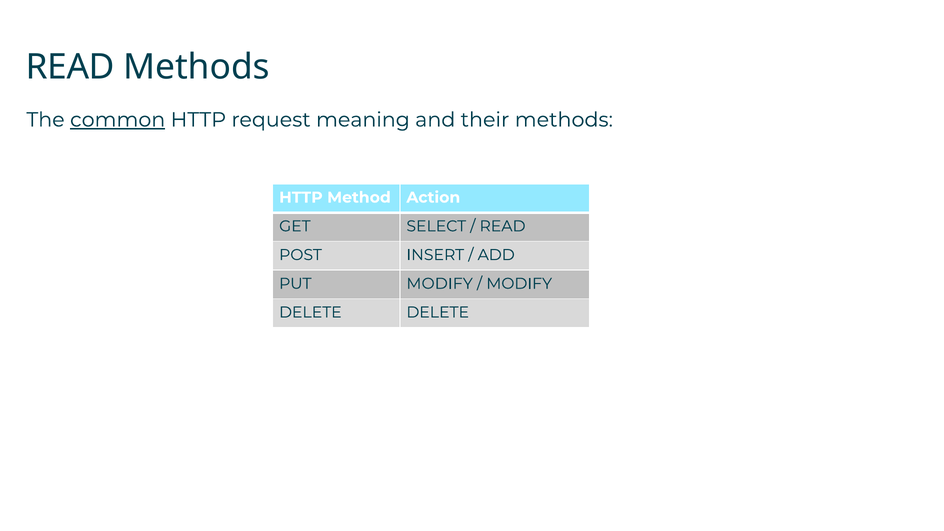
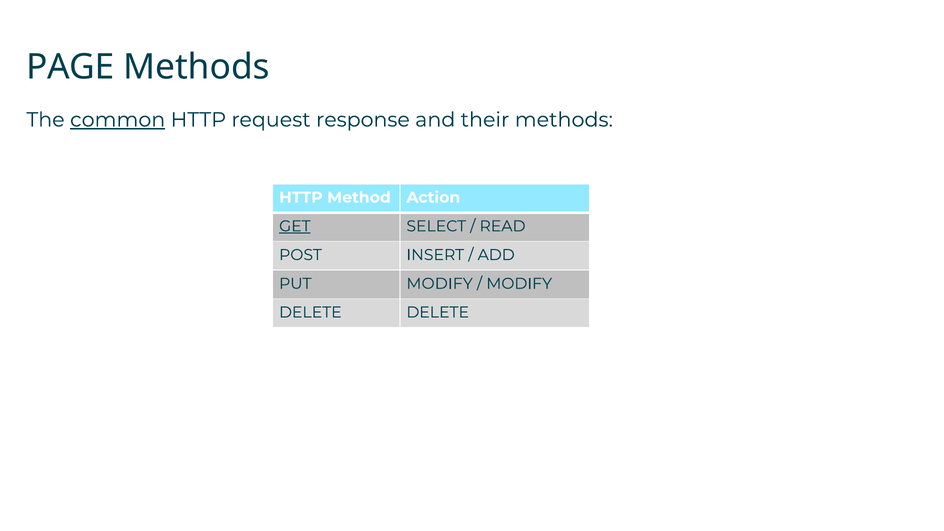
READ: READ -> PAGE (70, 67)
meaning: meaning -> response (363, 120)
GET underline: none -> present (295, 226)
